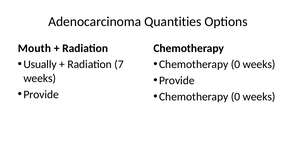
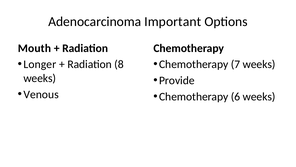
Quantities: Quantities -> Important (173, 21)
Usually: Usually -> Longer (40, 64)
7: 7 -> 8 (119, 64)
0: 0 -> 7 (235, 64)
Provide: Provide -> Venous (41, 94)
0: 0 -> 6 (235, 96)
